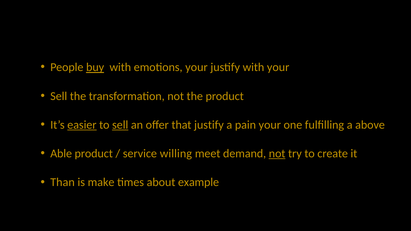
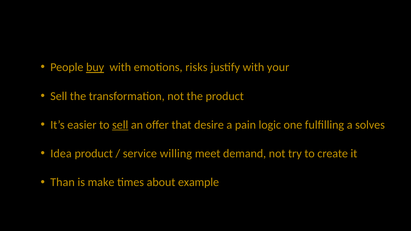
emotions your: your -> risks (196, 67)
easier underline: present -> none (82, 125)
that justify: justify -> desire (209, 125)
pain your: your -> logic (270, 125)
above: above -> solves (370, 125)
Able: Able -> Idea (61, 154)
not underline: present -> none (277, 154)
